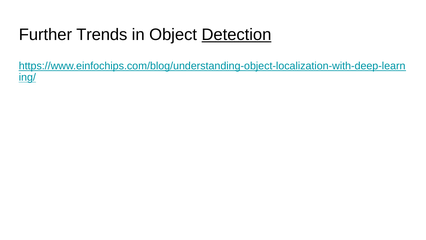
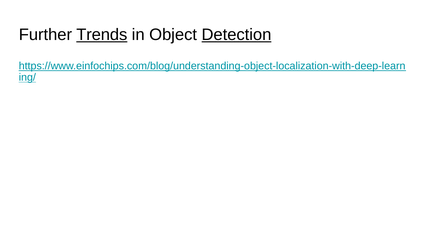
Trends underline: none -> present (102, 34)
